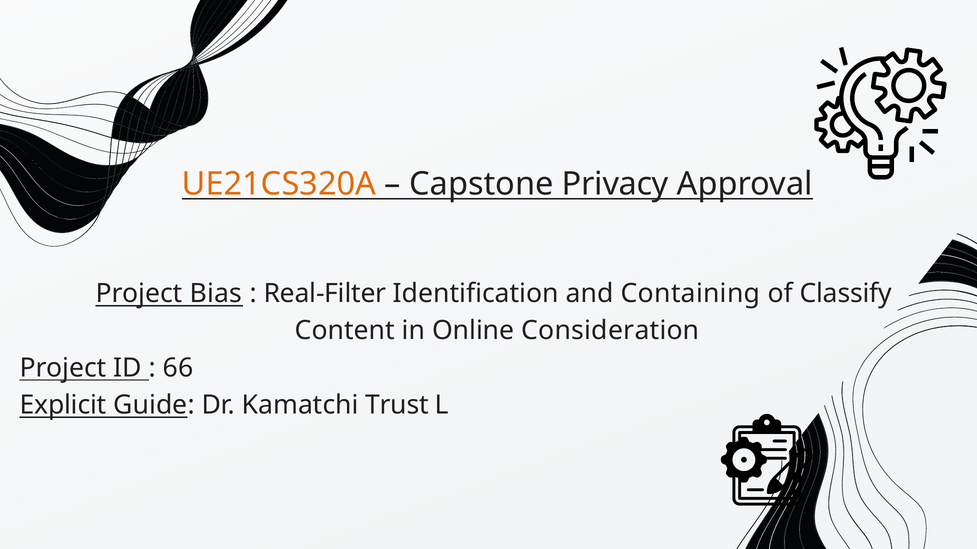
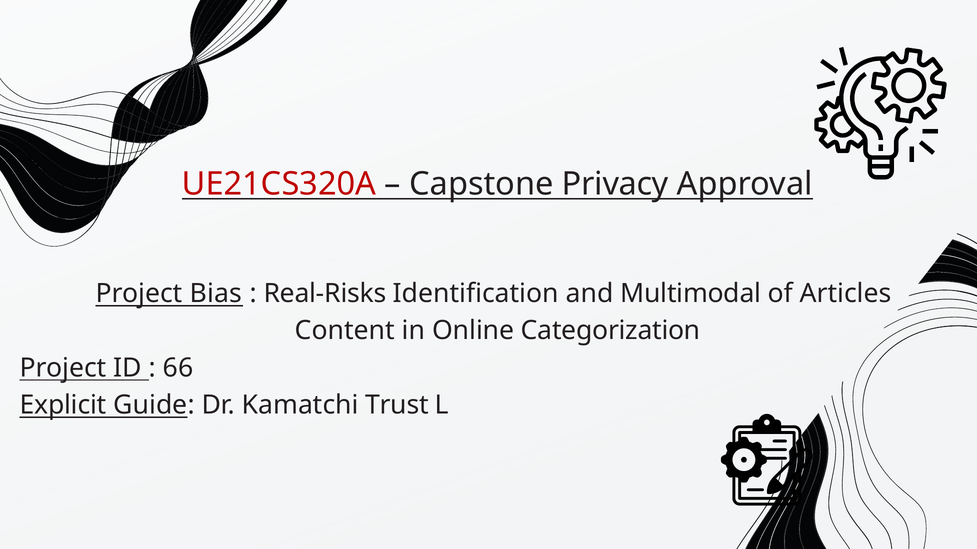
UE21CS320A colour: orange -> red (279, 184)
Real-Filter: Real-Filter -> Real-Risks (325, 294)
Containing: Containing -> Multimodal (691, 294)
Classify: Classify -> Articles (846, 294)
Consideration: Consideration -> Categorization (611, 331)
